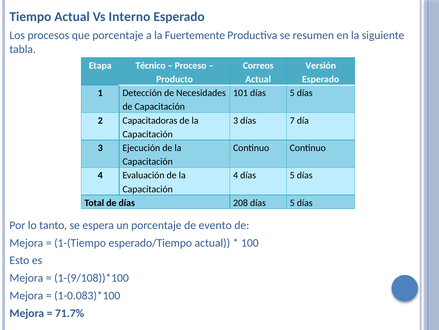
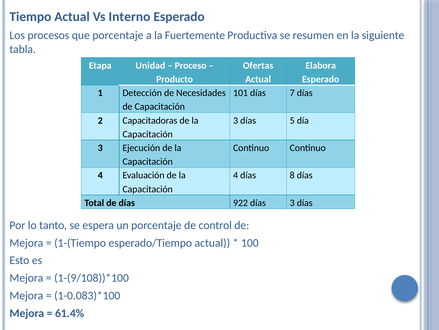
Técnico: Técnico -> Unidad (150, 65)
Correos: Correos -> Ofertas (258, 65)
Versión: Versión -> Elabora (321, 65)
101 días 5: 5 -> 7 (292, 93)
7: 7 -> 5 (292, 120)
4 días 5: 5 -> 8 (292, 175)
208: 208 -> 922 (241, 202)
5: 5 -> 3 (292, 202)
evento: evento -> control (215, 225)
71.7%: 71.7% -> 61.4% (70, 313)
